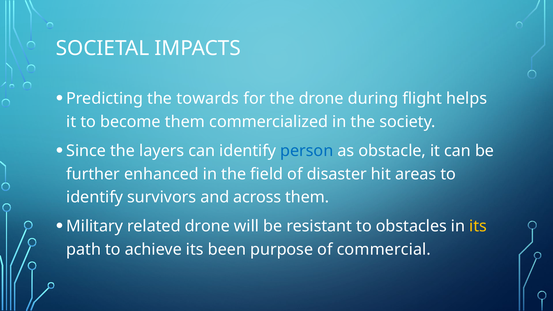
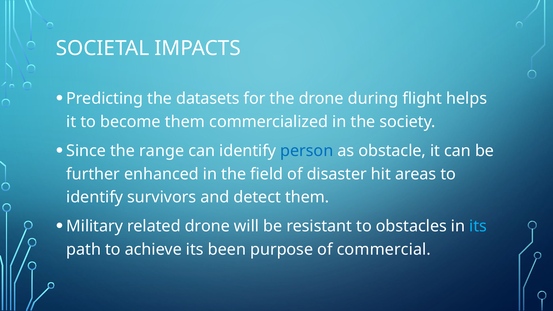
towards: towards -> datasets (208, 99)
layers: layers -> range (162, 151)
across: across -> detect (257, 197)
its colour: yellow -> light blue (478, 226)
